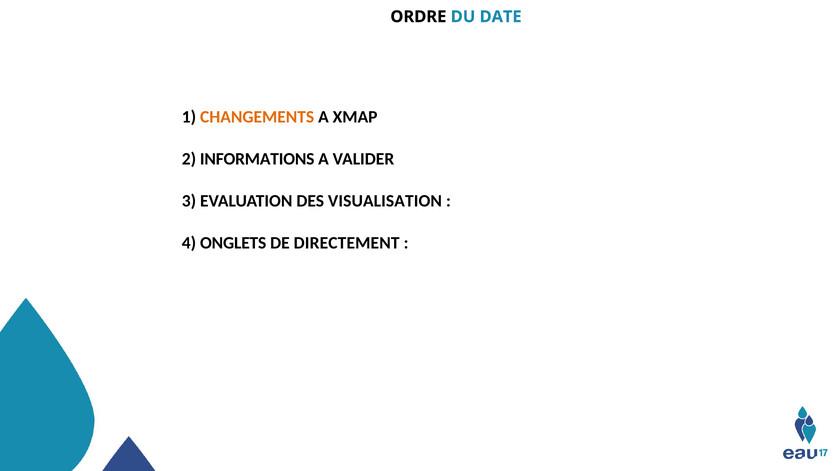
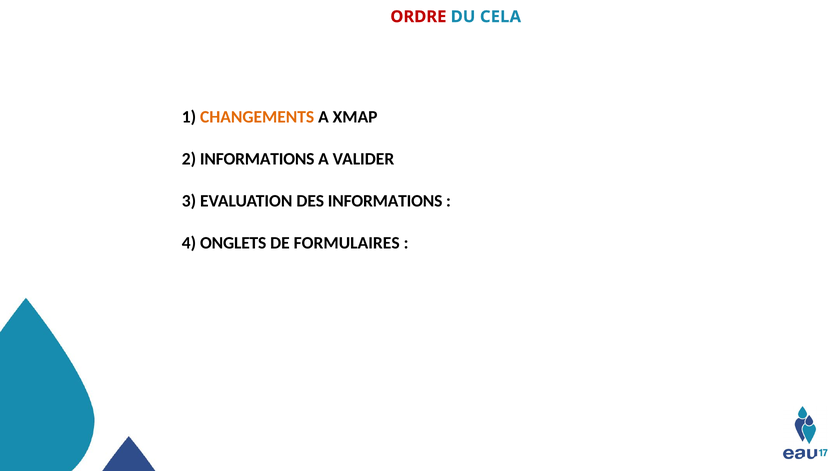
ORDRE colour: black -> red (418, 17)
DATE: DATE -> CELA (500, 17)
DES VISUALISATION: VISUALISATION -> INFORMATIONS (385, 201)
DIRECTEMENT: DIRECTEMENT -> FORMULAIRES (347, 243)
